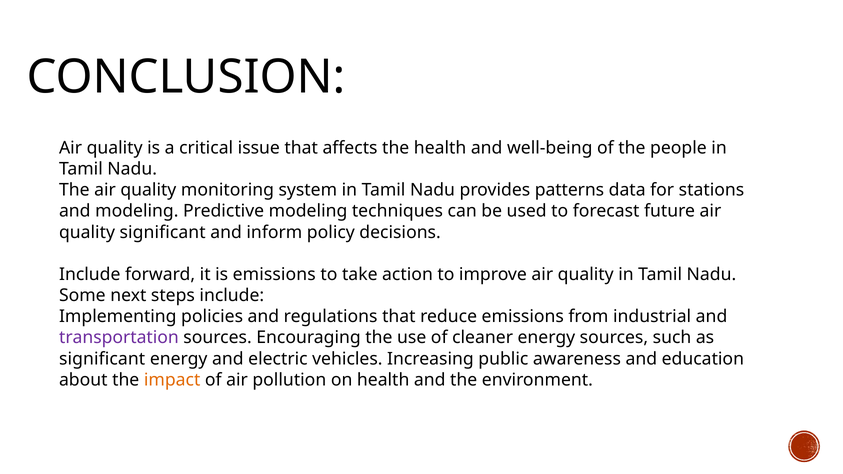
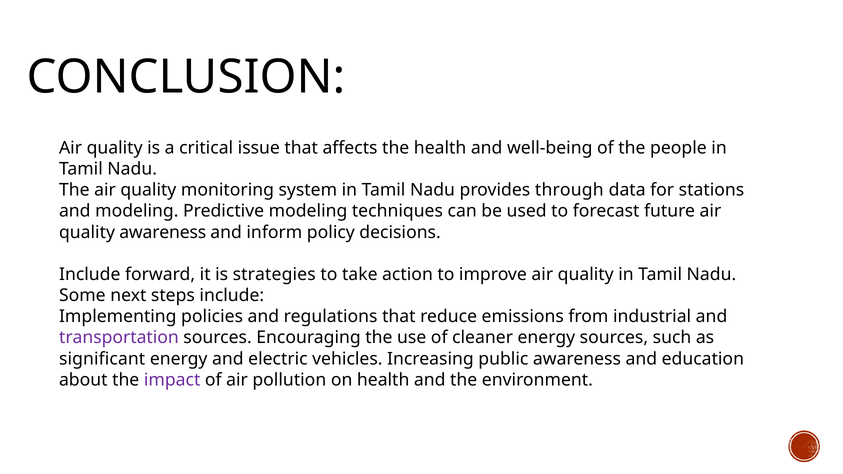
patterns: patterns -> through (569, 190)
quality significant: significant -> awareness (163, 232)
is emissions: emissions -> strategies (274, 275)
impact colour: orange -> purple (172, 380)
